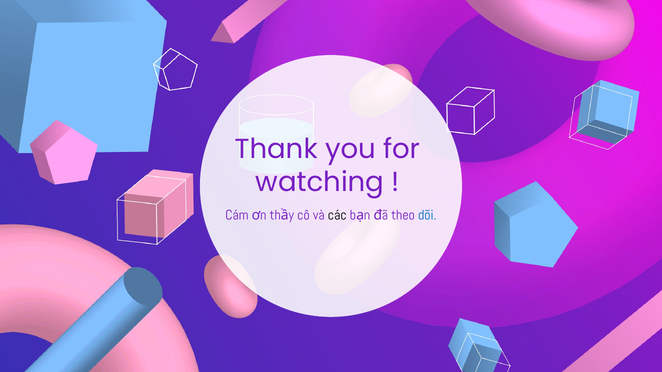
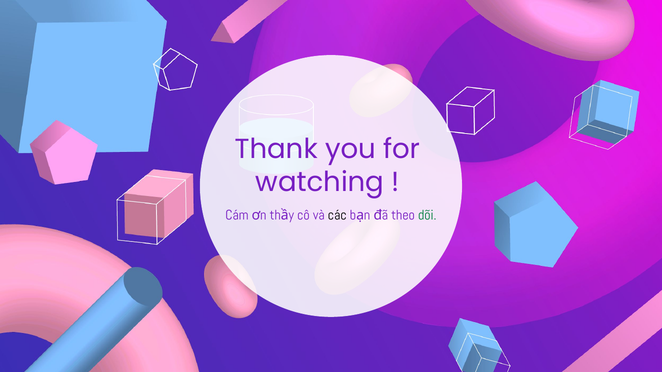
dõi colour: blue -> green (427, 216)
